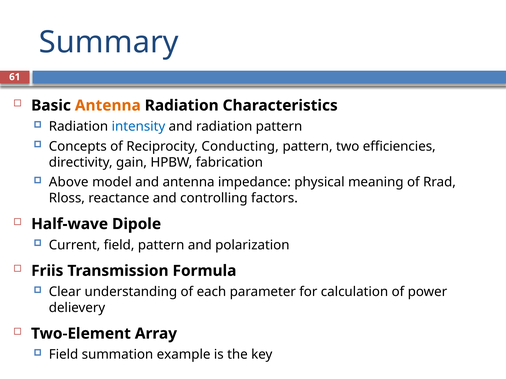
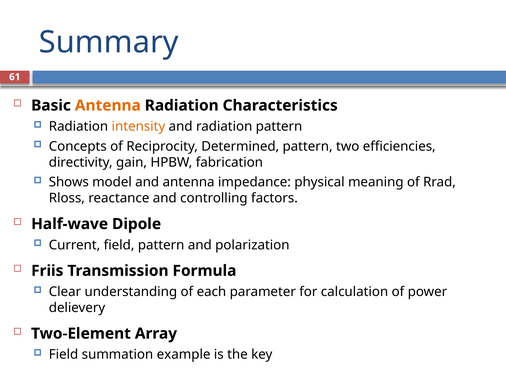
intensity colour: blue -> orange (138, 127)
Conducting: Conducting -> Determined (240, 146)
Above: Above -> Shows (69, 182)
